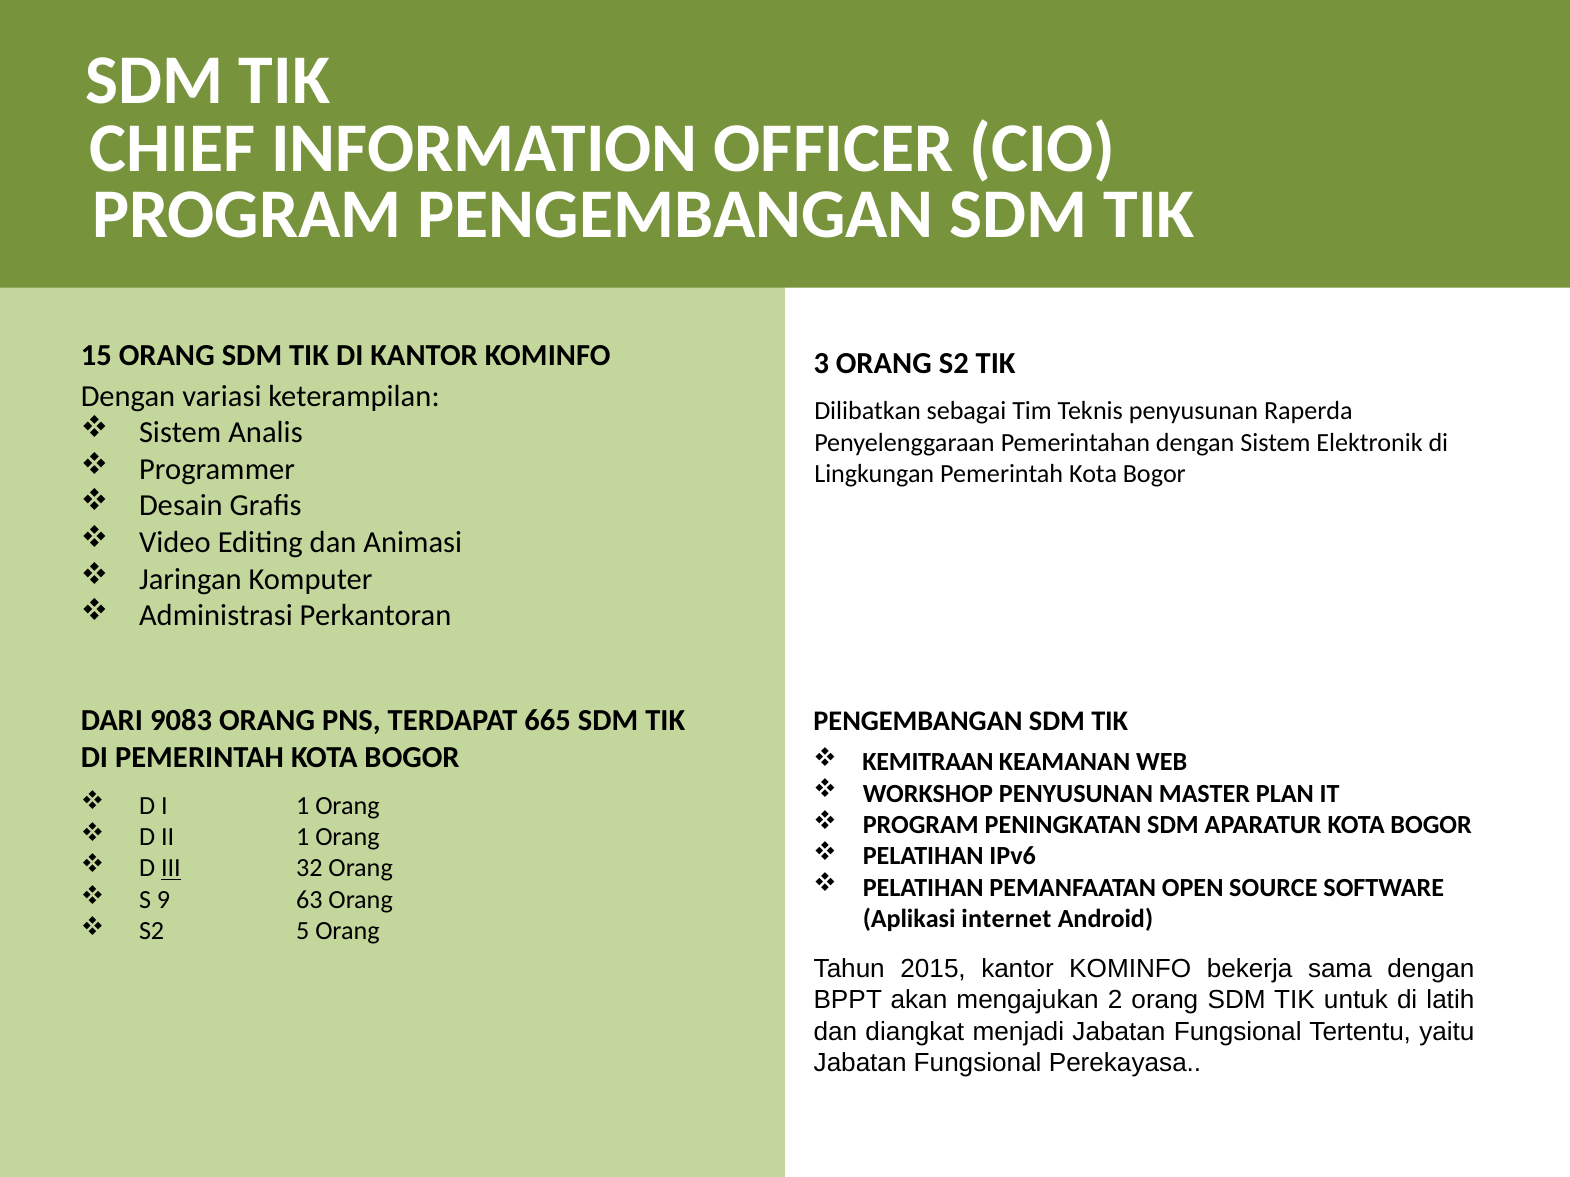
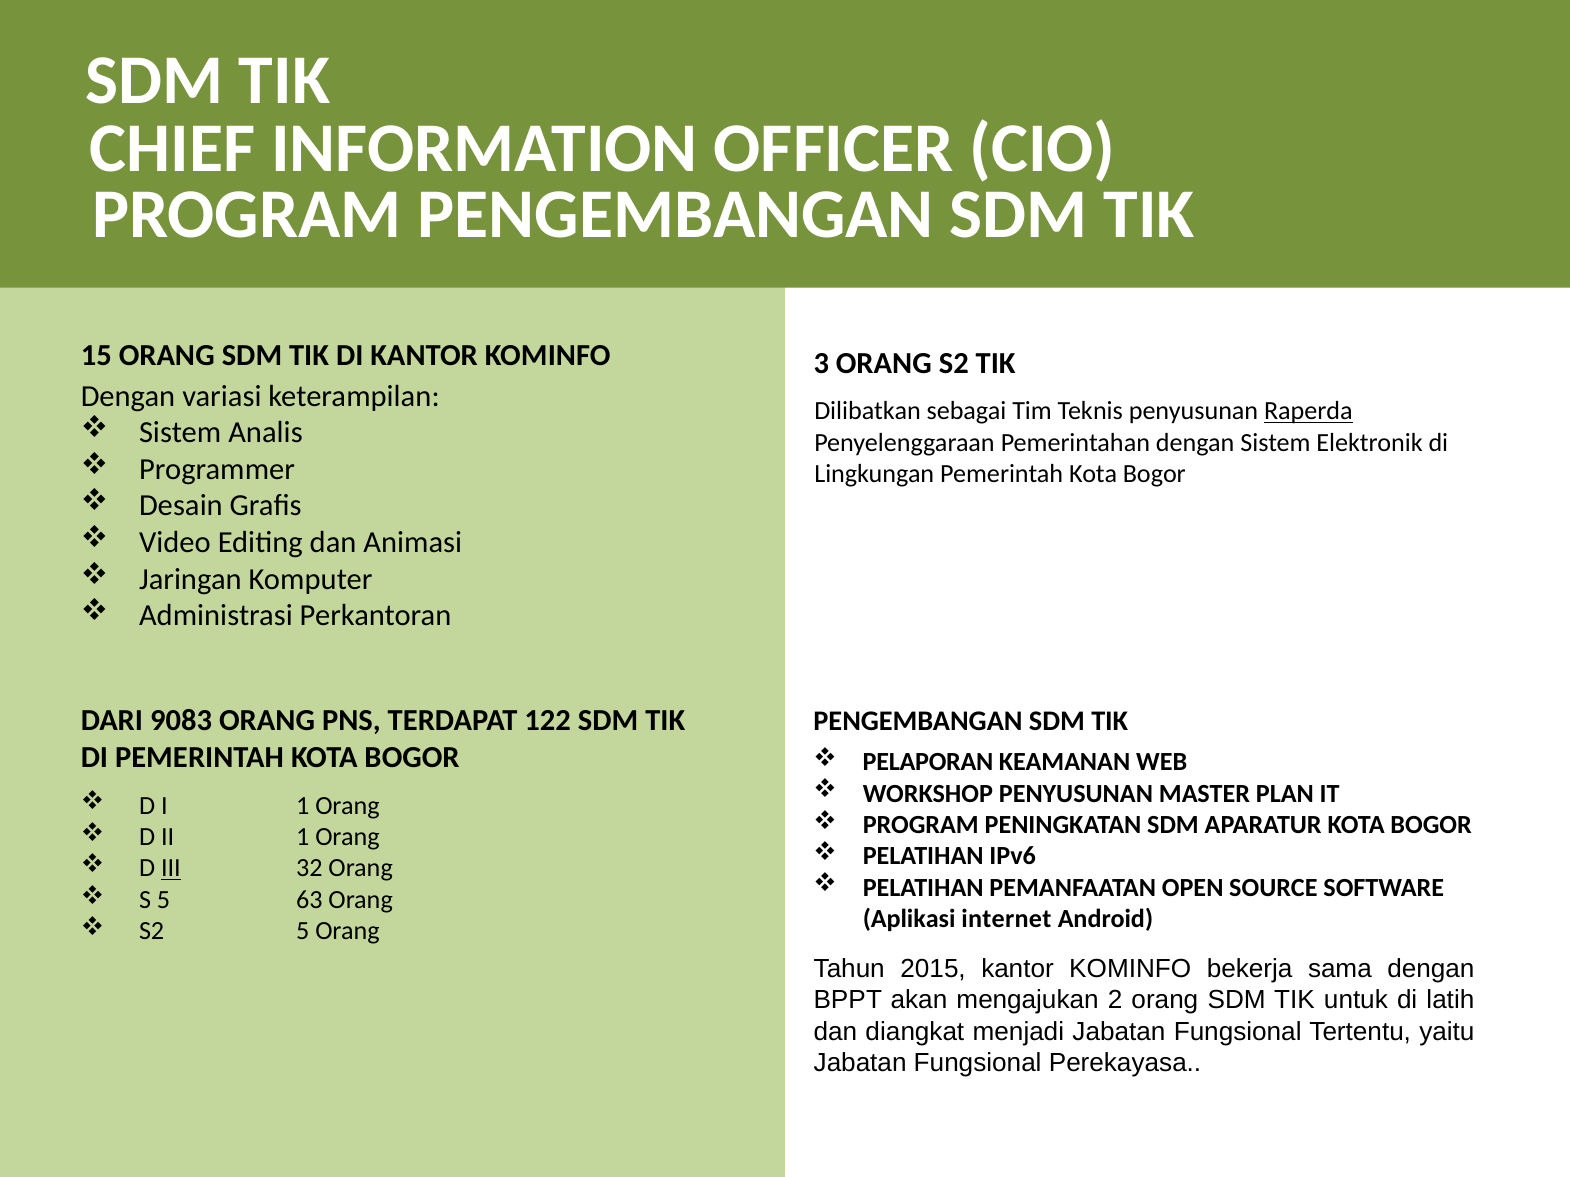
Raperda underline: none -> present (1308, 411)
665: 665 -> 122 (548, 721)
KEMITRAAN: KEMITRAAN -> PELAPORAN (928, 762)
S 9: 9 -> 5 (164, 900)
